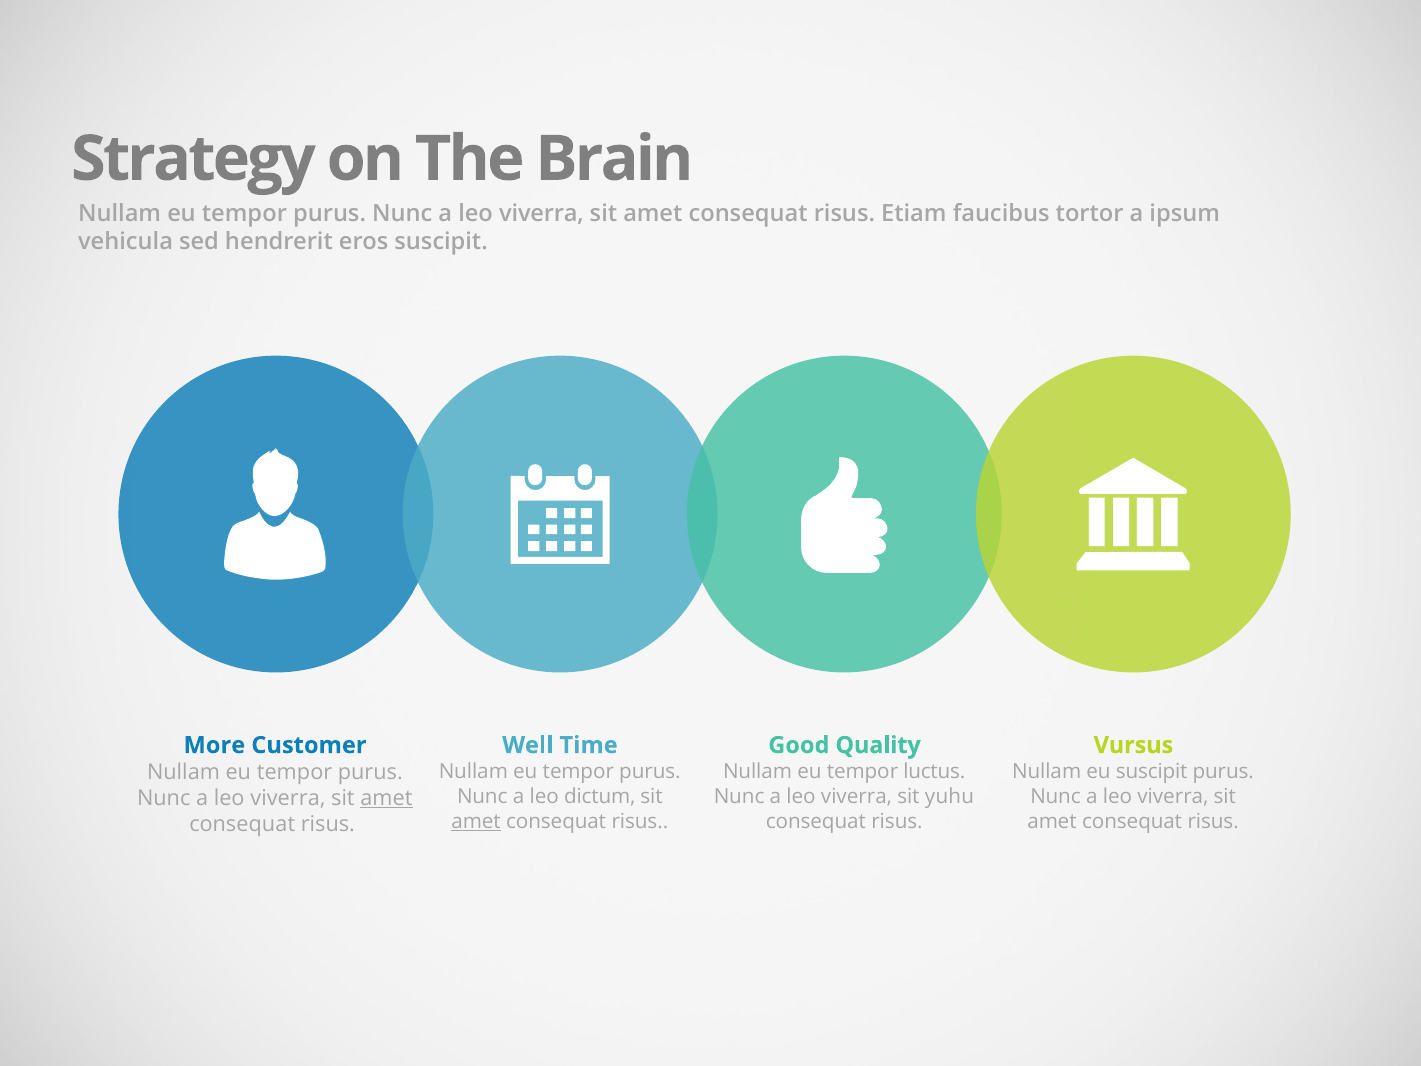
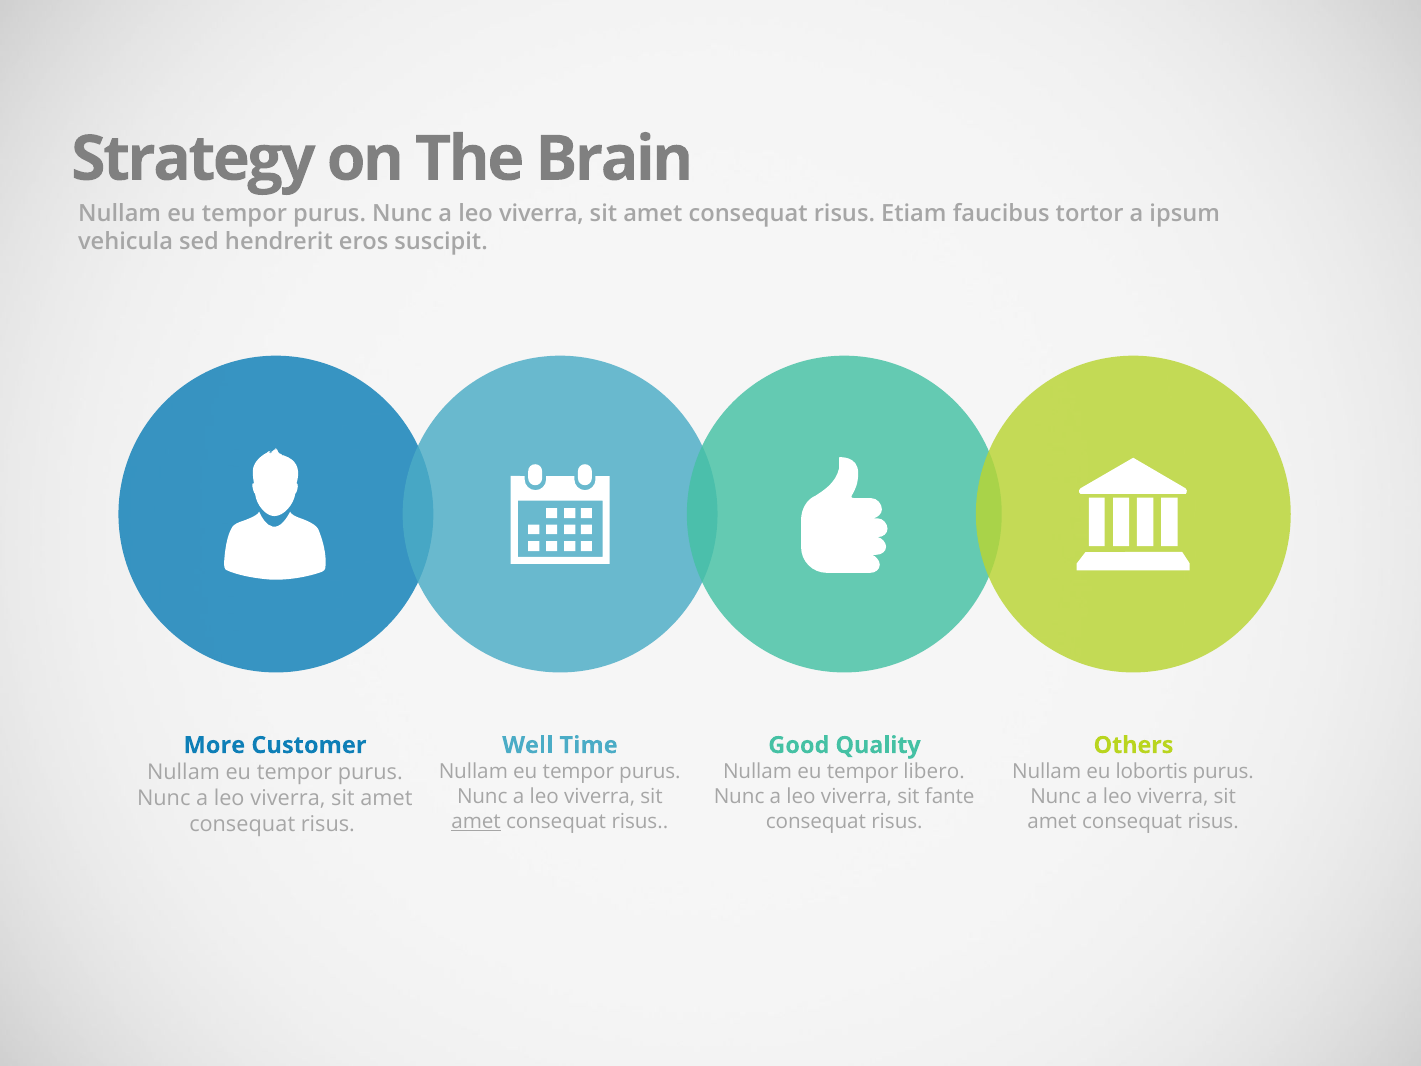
Vursus: Vursus -> Others (1133, 745)
luctus: luctus -> libero (934, 772)
eu suscipit: suscipit -> lobortis (1152, 772)
dictum: dictum -> viverra (600, 796)
yuhu: yuhu -> fante (950, 796)
amet underline: present -> none (386, 798)
